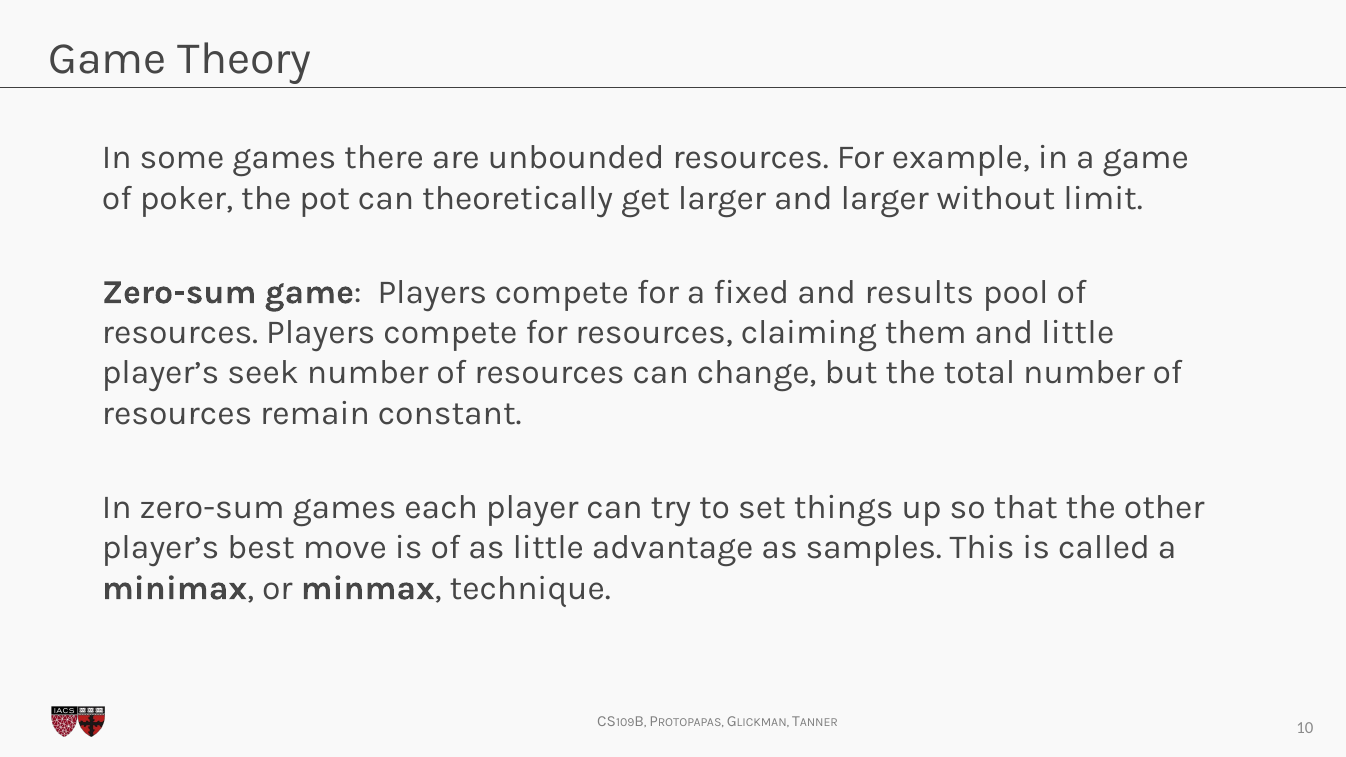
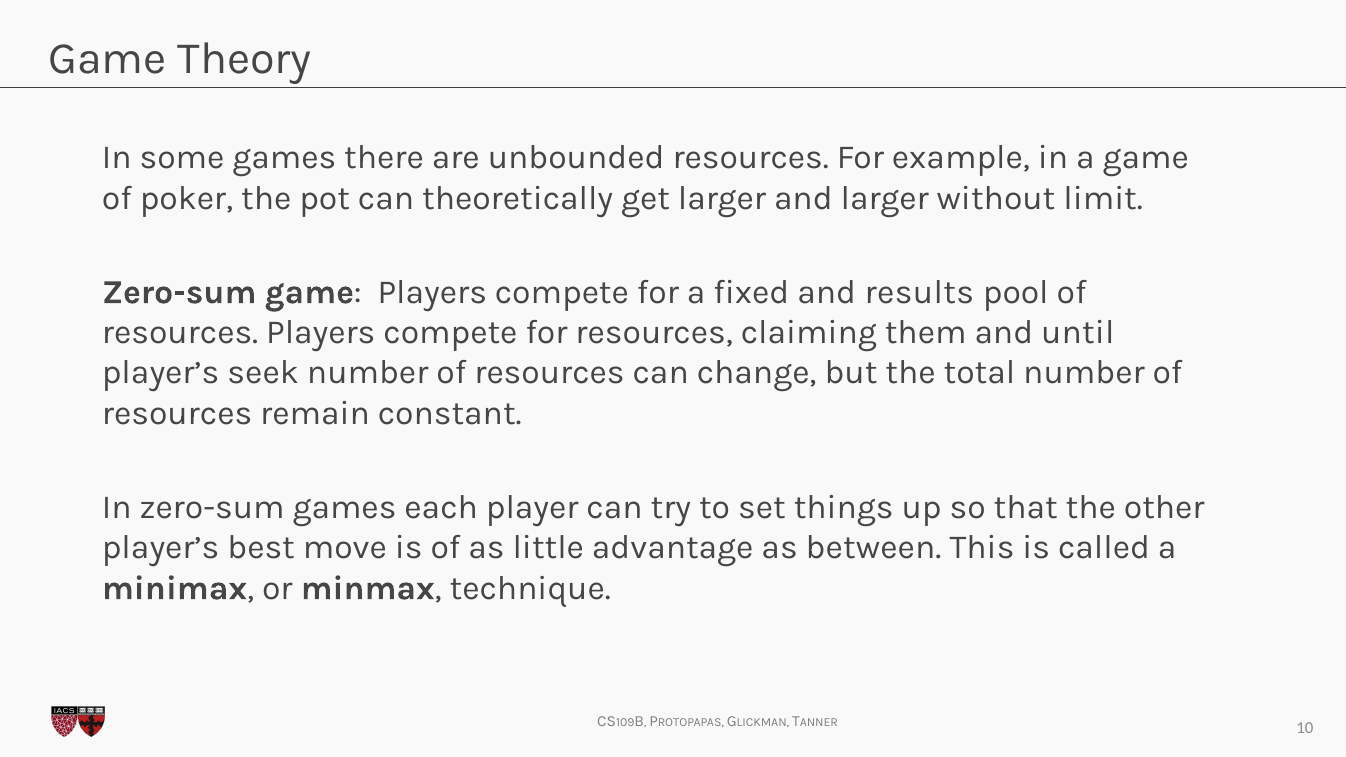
and little: little -> until (1078, 333)
samples: samples -> between (874, 548)
